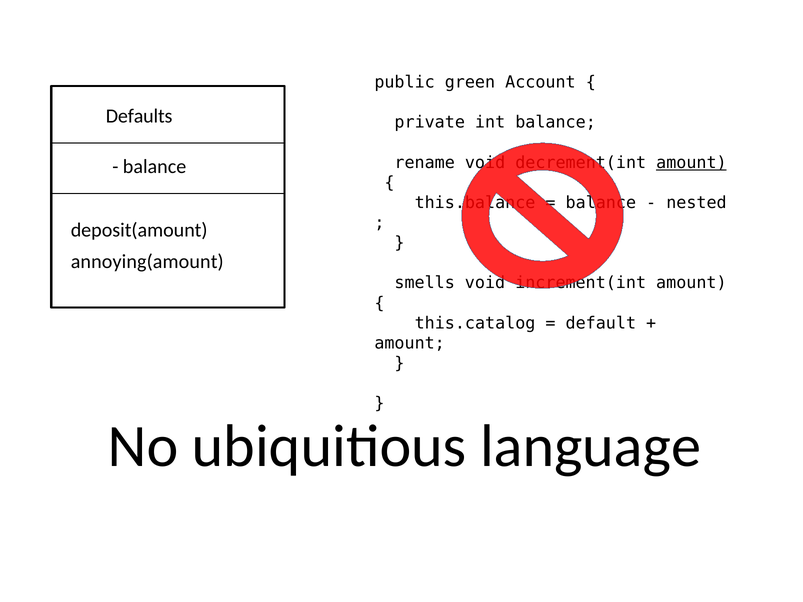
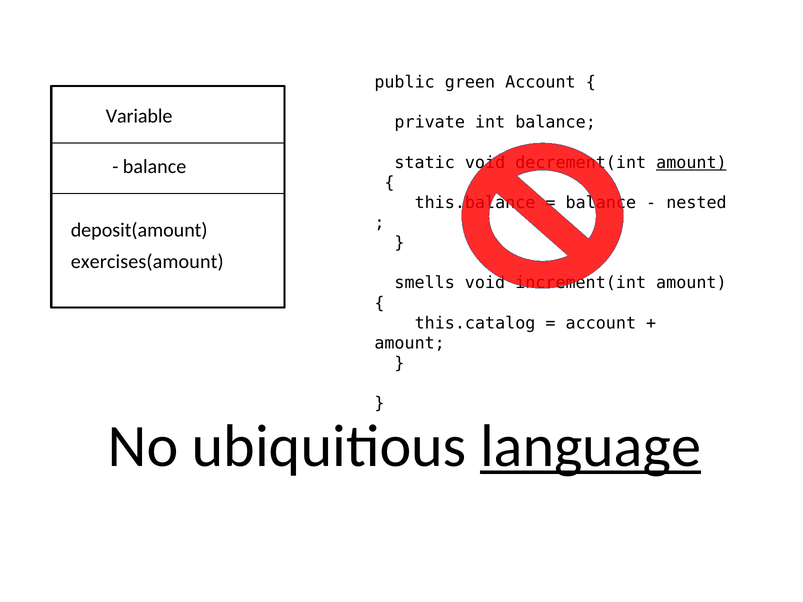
Defaults: Defaults -> Variable (139, 116)
rename: rename -> static (425, 163)
annoying(amount: annoying(amount -> exercises(amount (147, 262)
default: default -> account (601, 323)
language underline: none -> present (590, 447)
